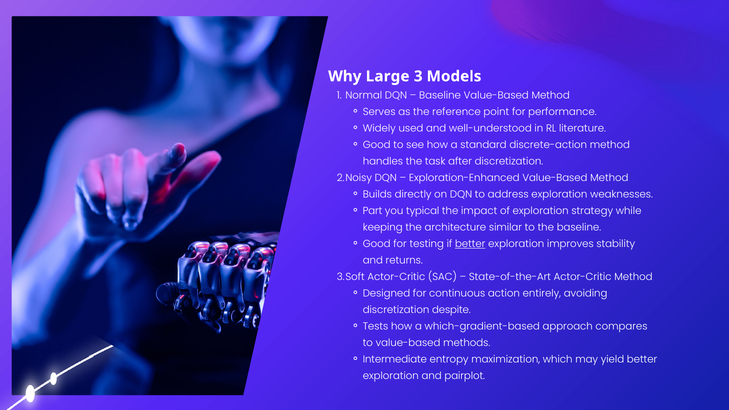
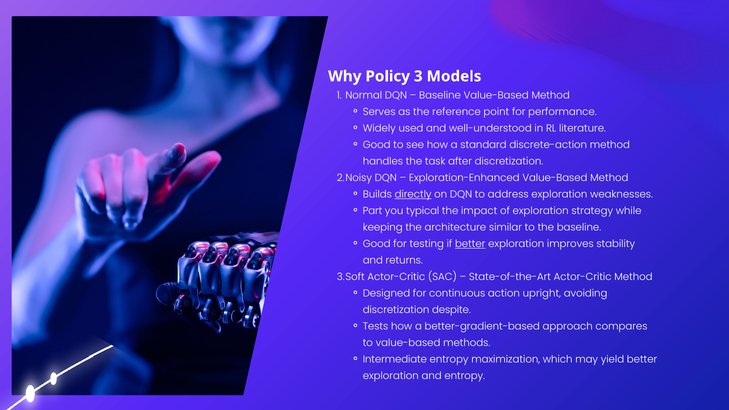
Large: Large -> Policy (388, 76)
directly underline: none -> present (413, 194)
entirely: entirely -> upright (542, 293)
which-gradient-based: which-gradient-based -> better-gradient-based (482, 326)
and pairplot: pairplot -> entropy (465, 376)
